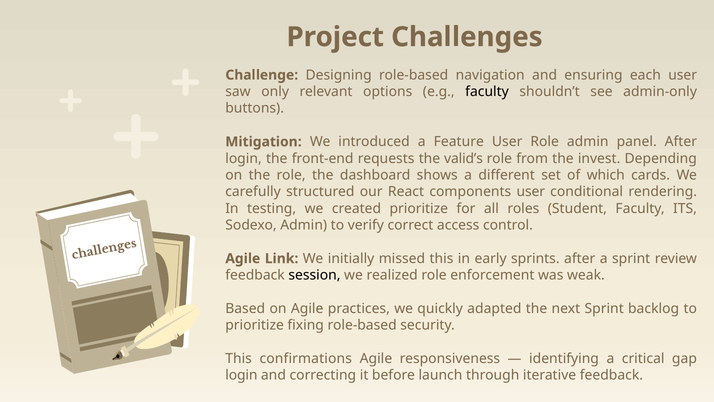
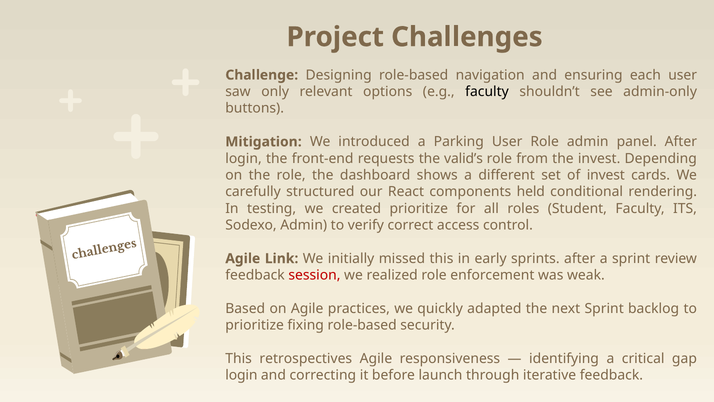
Feature: Feature -> Parking (459, 142)
of which: which -> invest (606, 175)
components user: user -> held (531, 192)
session colour: black -> red (314, 275)
confirmations: confirmations -> retrospectives (306, 358)
